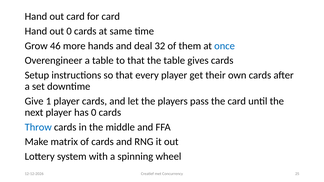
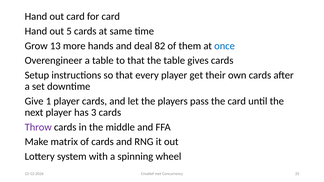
out 0: 0 -> 5 (69, 31)
46: 46 -> 13 (55, 46)
32: 32 -> 82 (160, 46)
has 0: 0 -> 3 (94, 113)
Throw colour: blue -> purple (38, 127)
